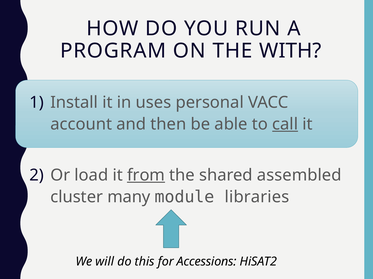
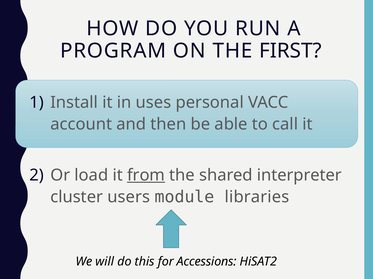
WITH: WITH -> FIRST (290, 51)
call underline: present -> none (285, 125)
assembled: assembled -> interpreter (299, 176)
many: many -> users (129, 197)
